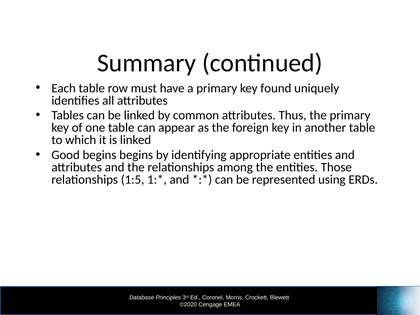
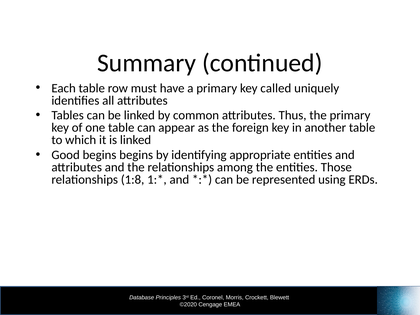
found: found -> called (276, 88)
1:5: 1:5 -> 1:8 (133, 180)
